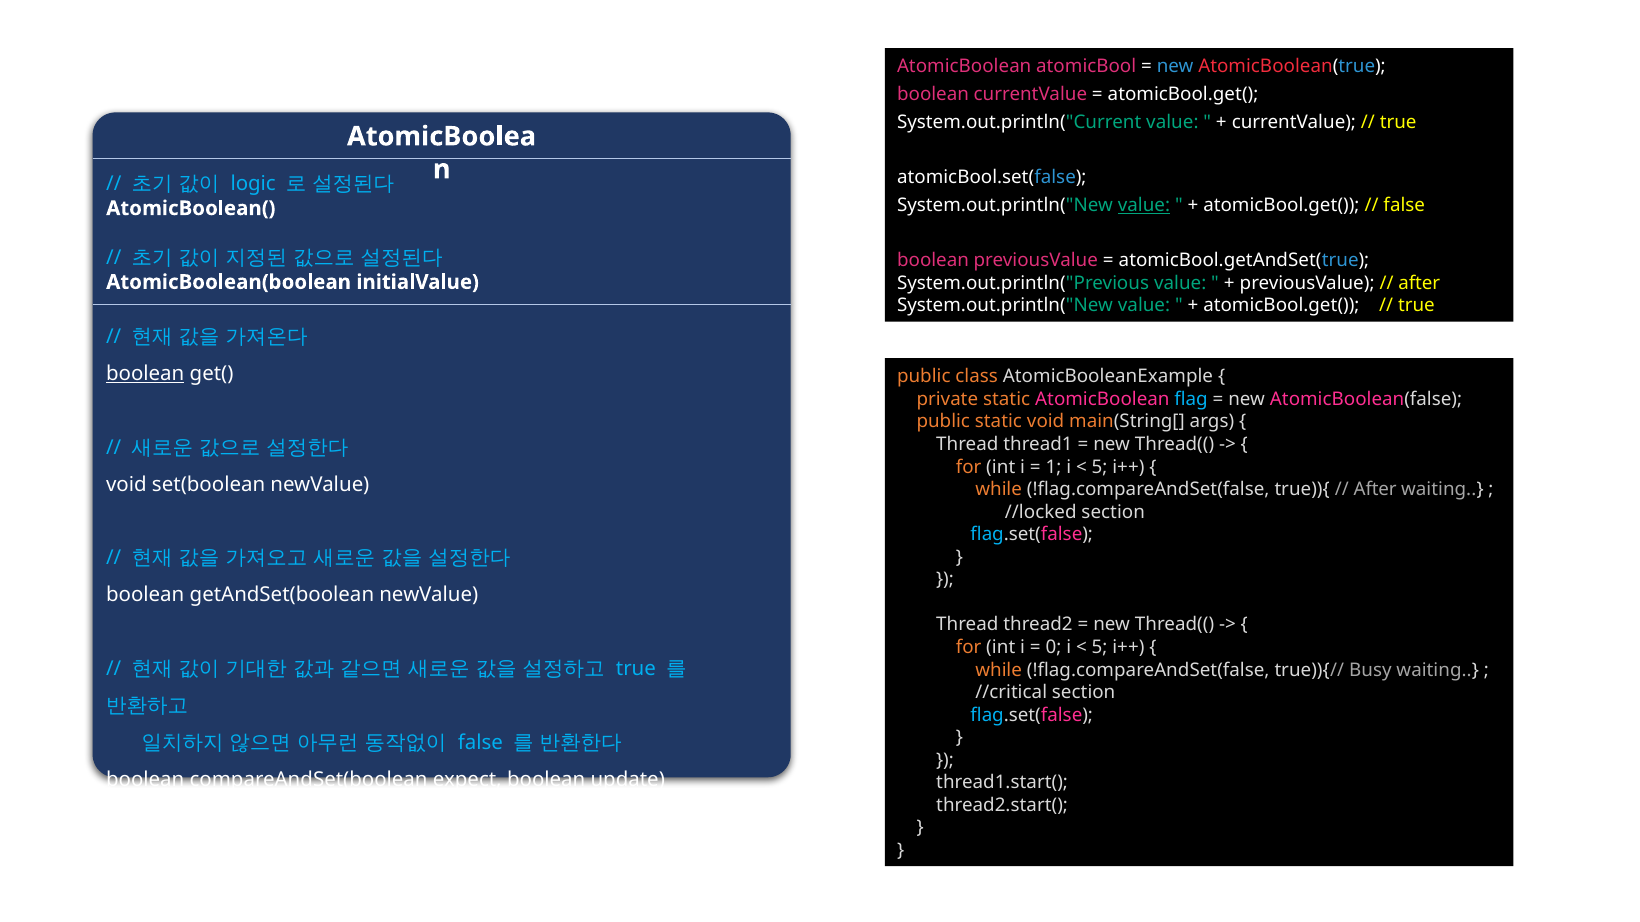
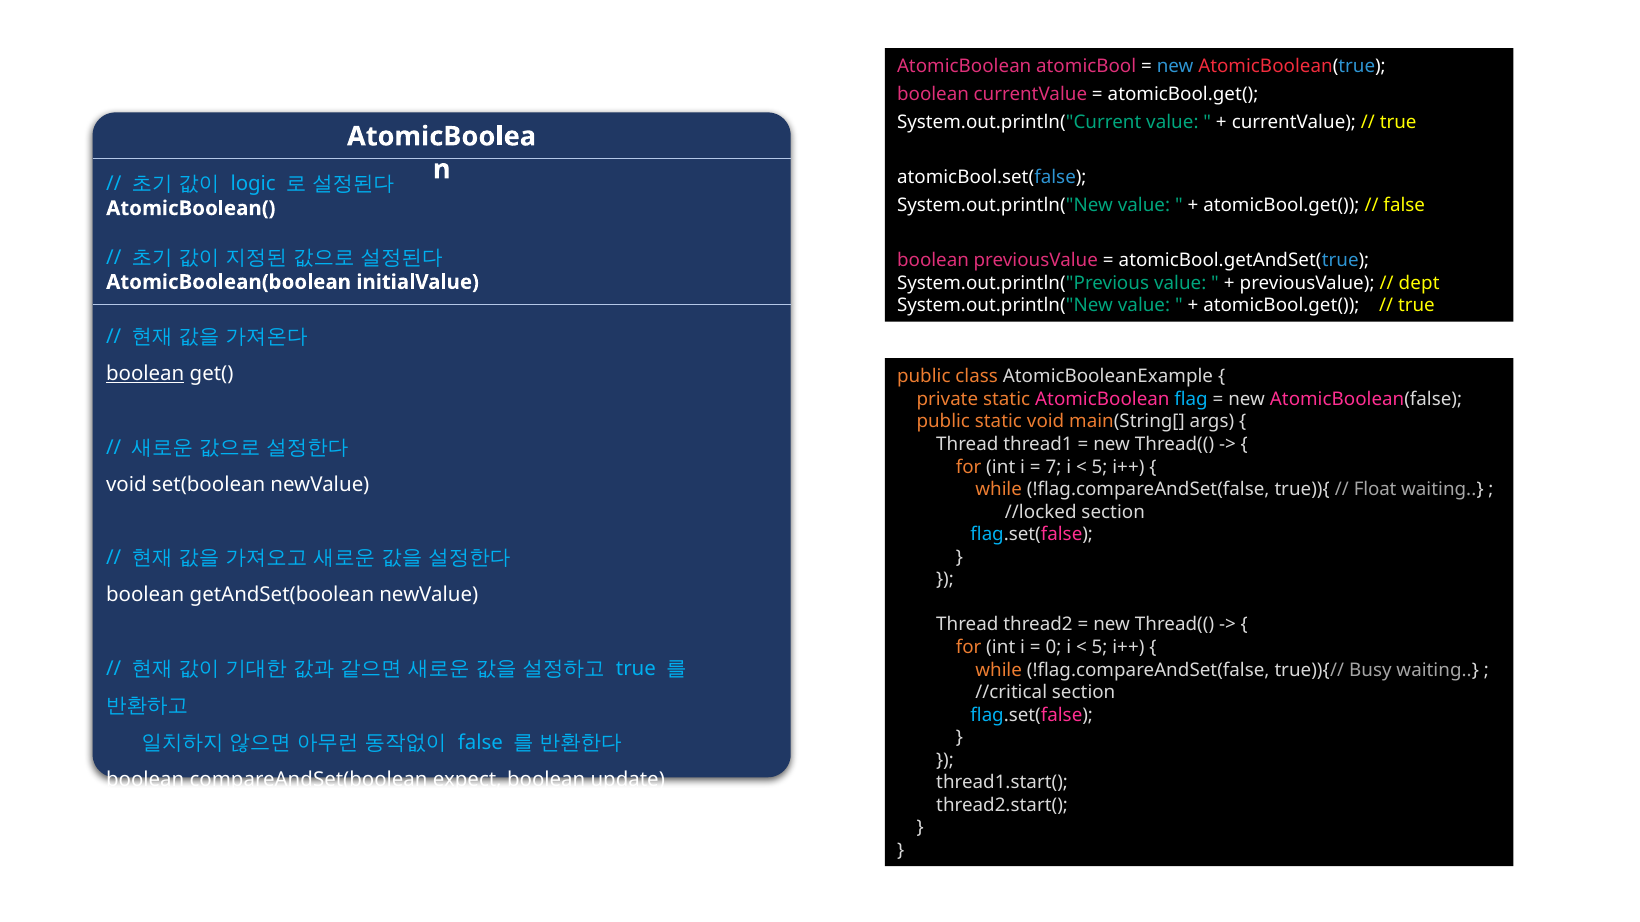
value underline: present -> none (1144, 205)
after: after -> dept (1419, 283)
1: 1 -> 7 (1053, 467)
After: After -> Float (1375, 490)
